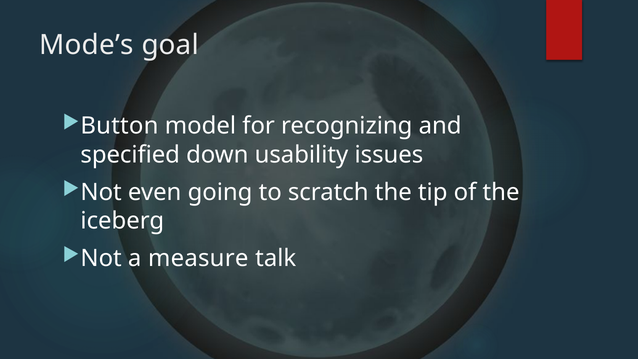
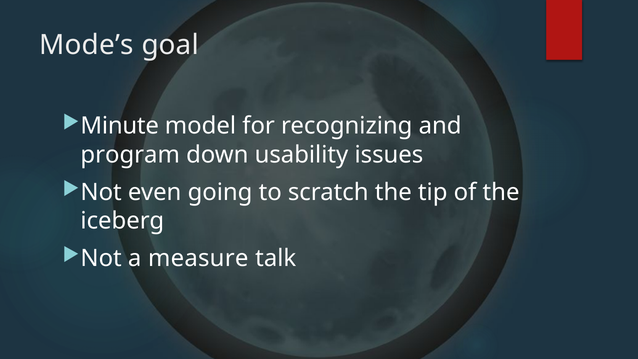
Button: Button -> Minute (120, 126)
specified: specified -> program (130, 155)
